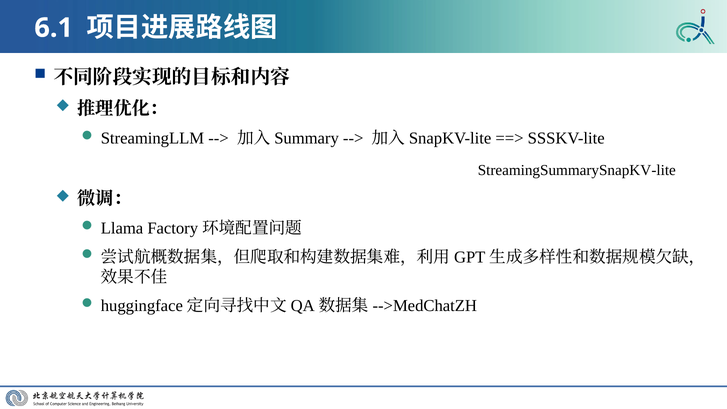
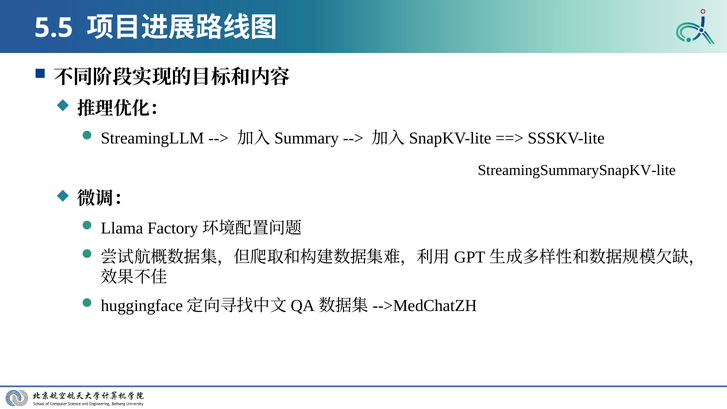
6.1: 6.1 -> 5.5 (54, 28)
